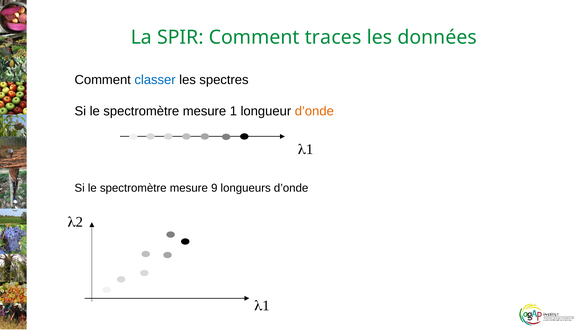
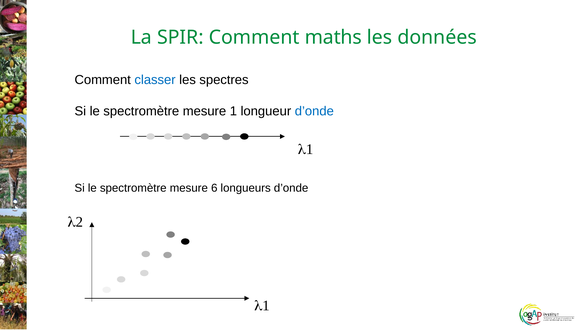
traces: traces -> maths (333, 37)
d’onde colour: orange -> blue (314, 111)
9: 9 -> 6 (214, 188)
